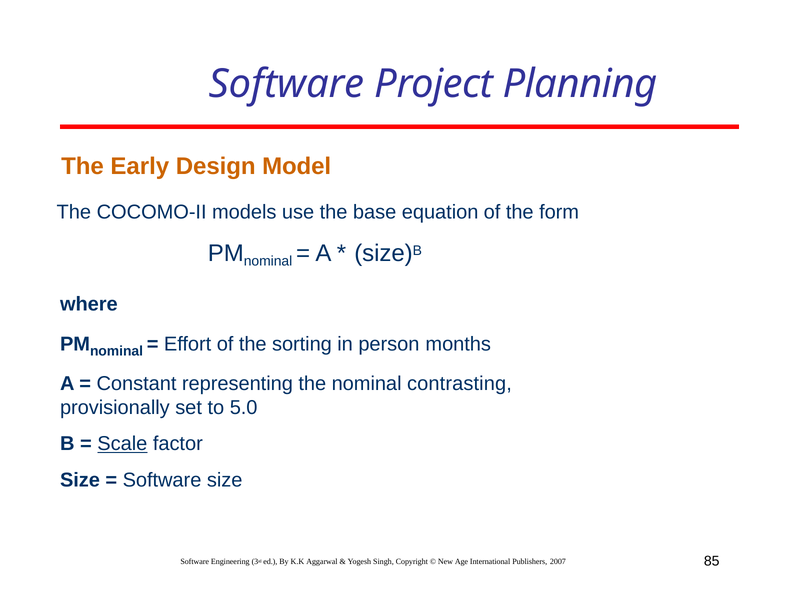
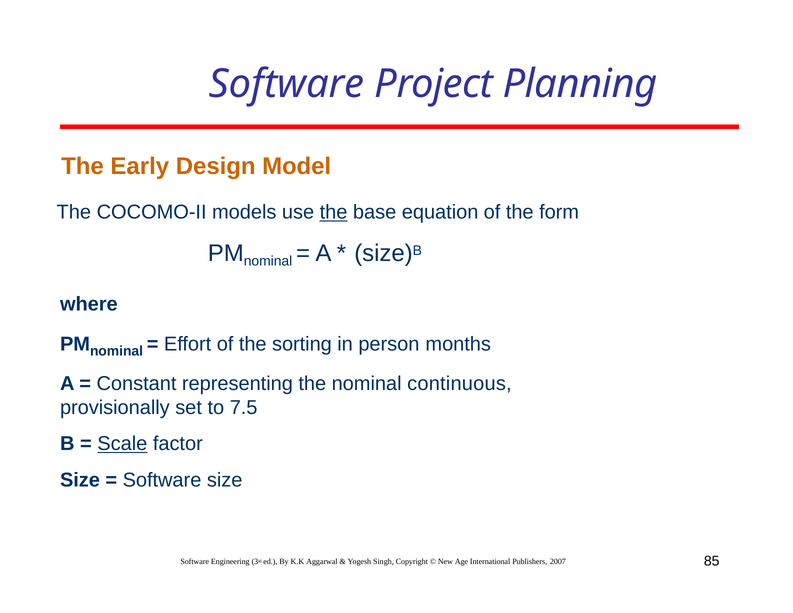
the underline: none -> present (334, 212)
contrasting: contrasting -> continuous (459, 384)
5.0: 5.0 -> 7.5 (244, 408)
